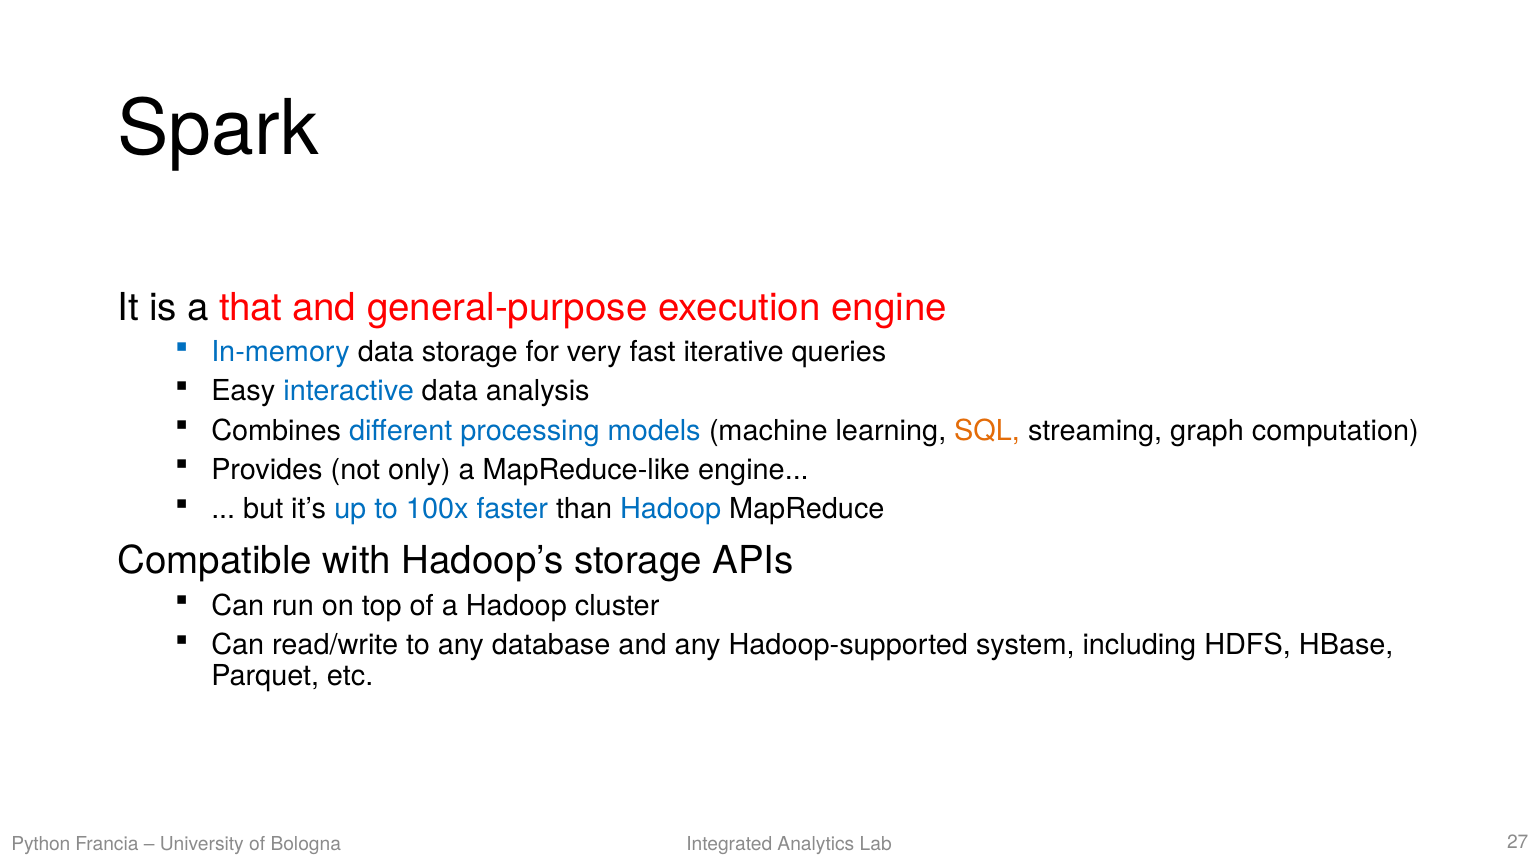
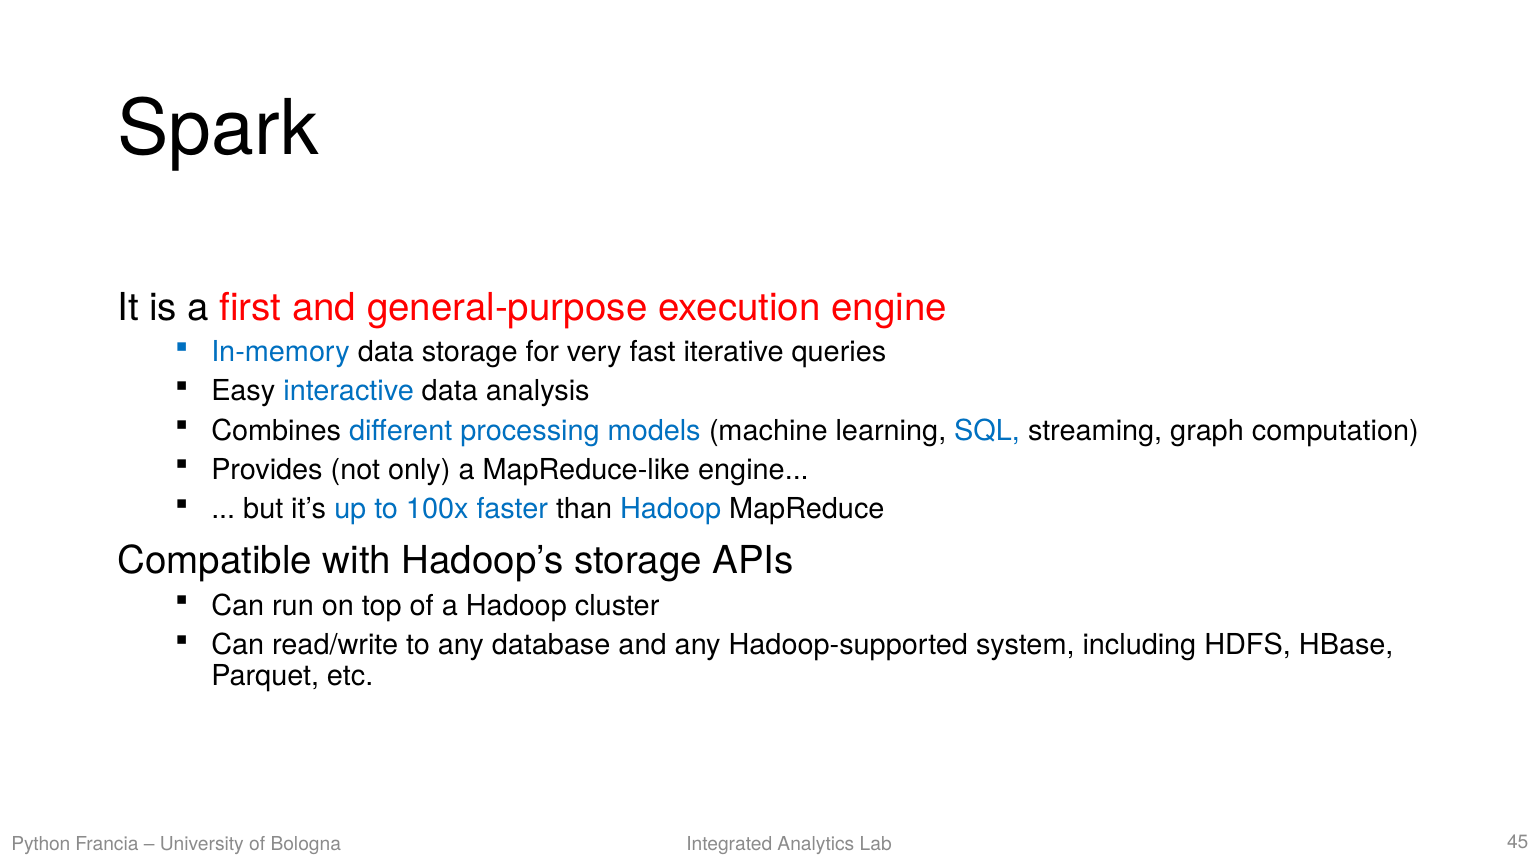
that: that -> first (251, 308)
SQL colour: orange -> blue (987, 431)
27: 27 -> 45 (1518, 842)
